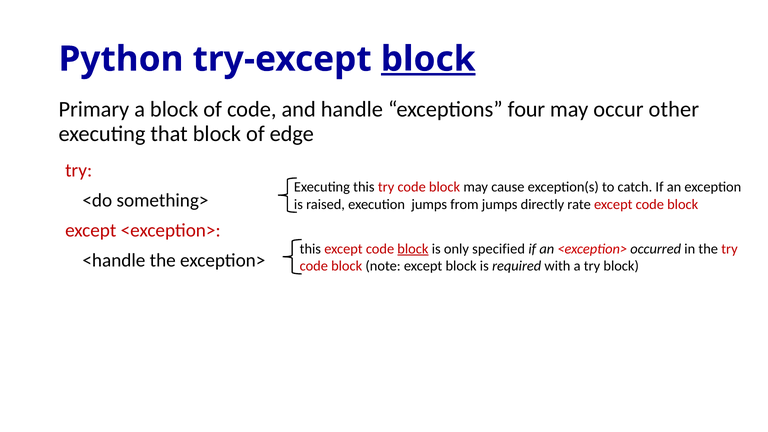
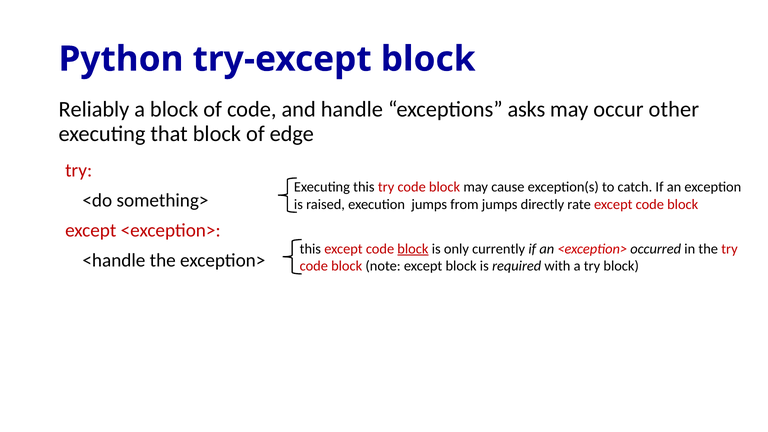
block underline: present -> none (428, 59)
Primary: Primary -> Reliably (94, 109)
four: four -> asks (526, 109)
specified: specified -> currently (499, 249)
